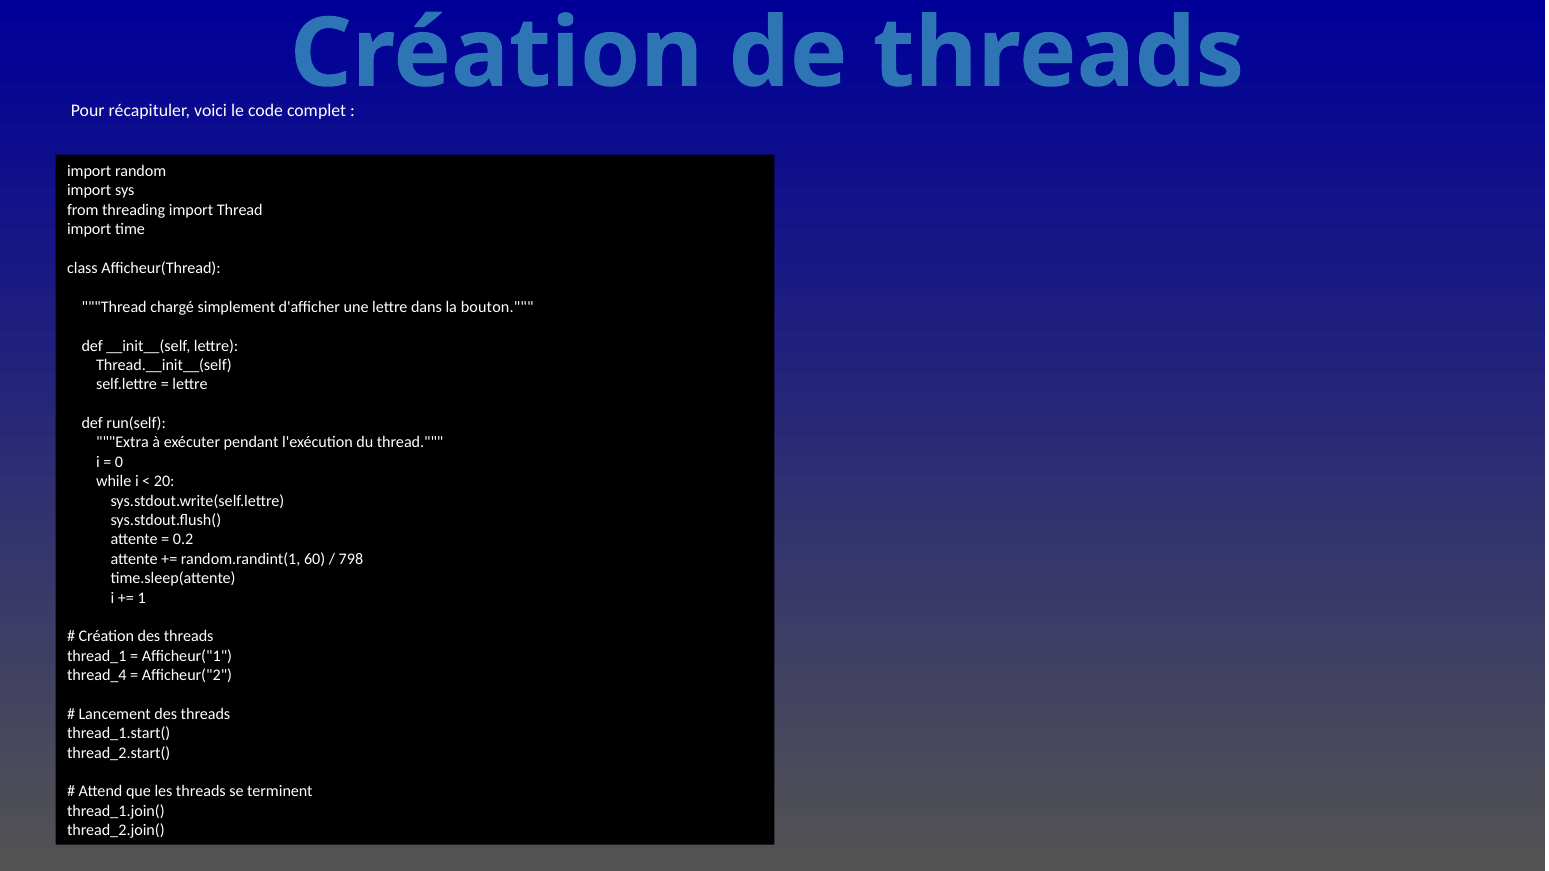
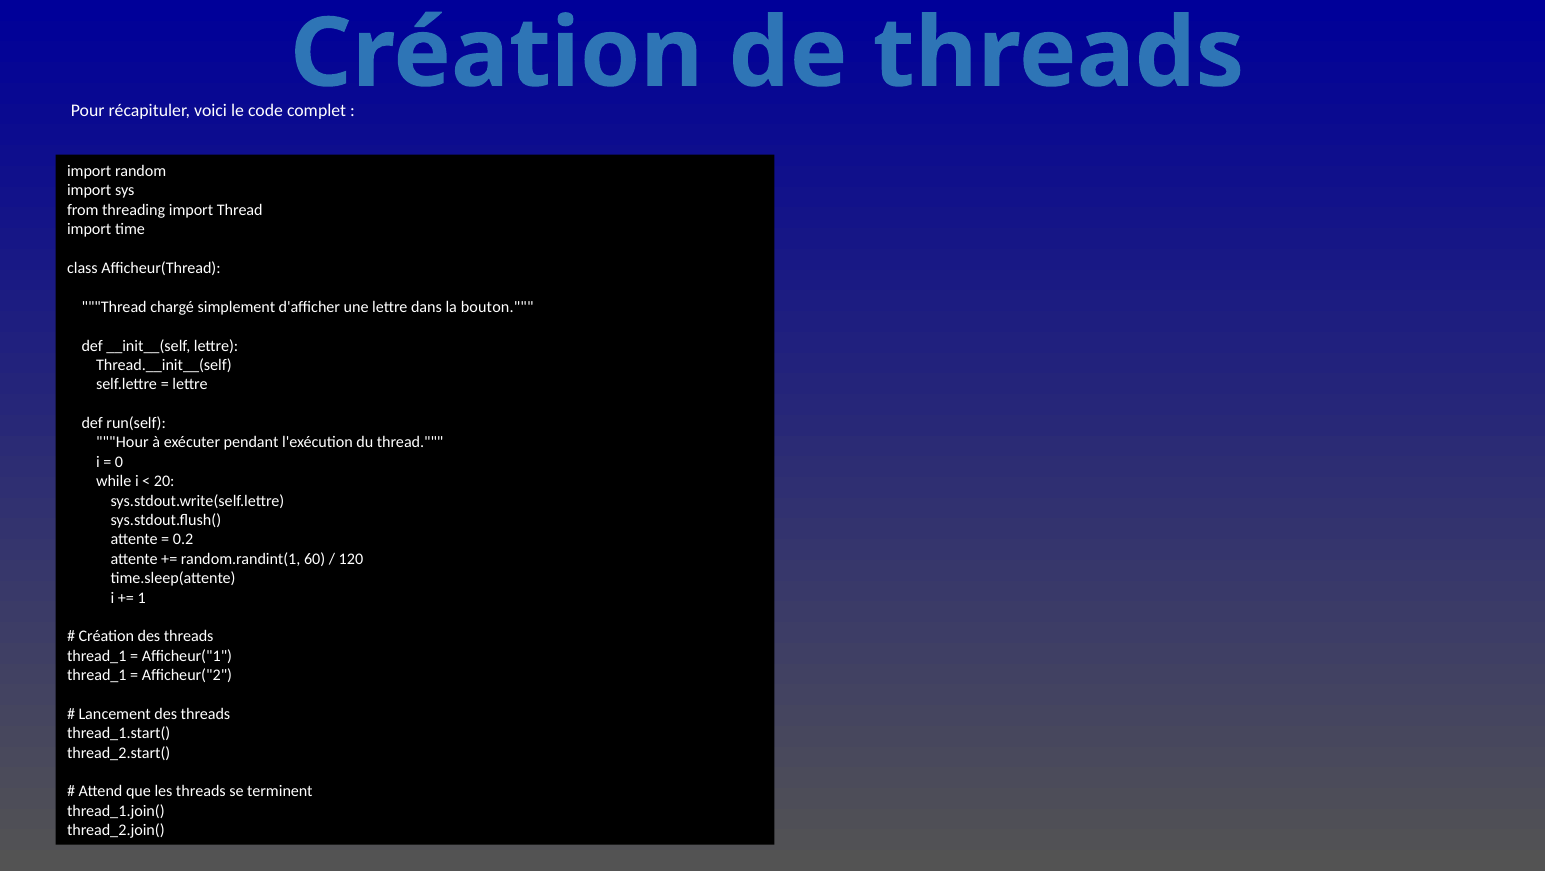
Extra: Extra -> Hour (122, 443)
798: 798 -> 120 (351, 559)
thread_4: thread_4 -> thread_1 (97, 676)
